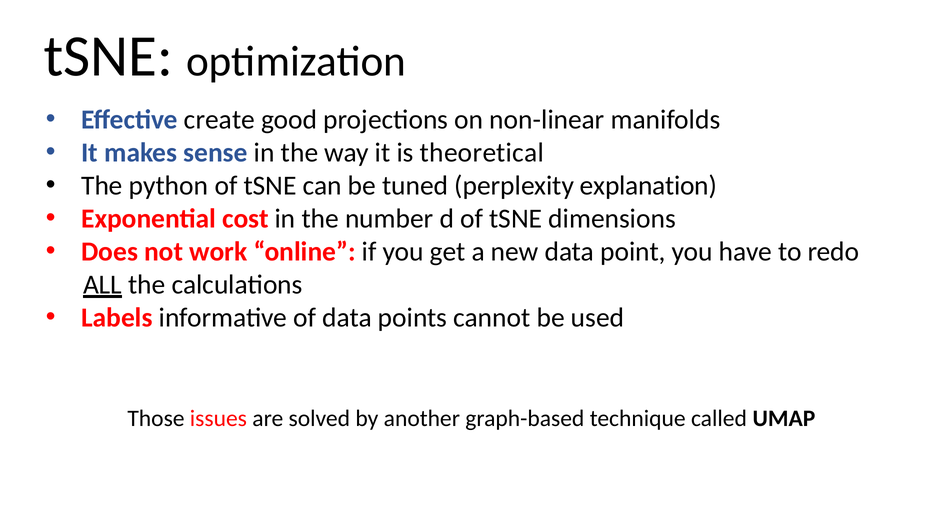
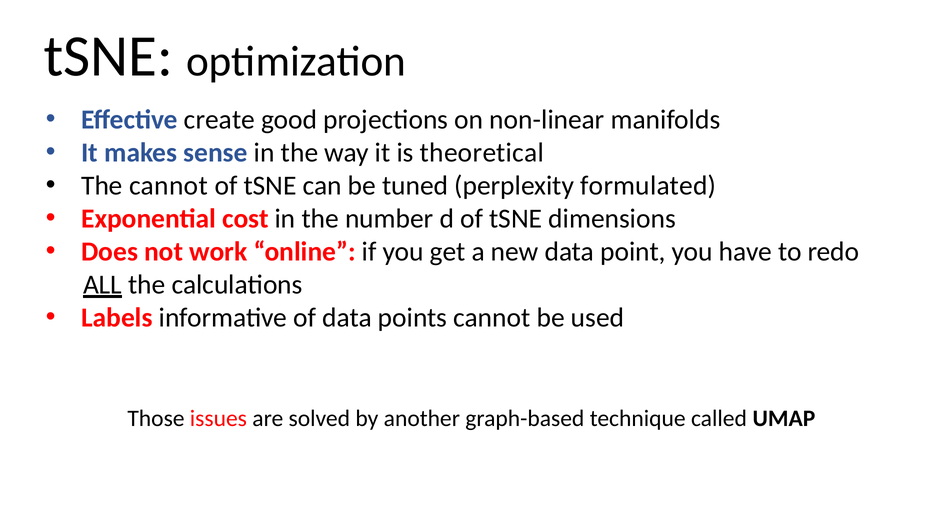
The python: python -> cannot (168, 186)
explanation: explanation -> formulated (648, 186)
